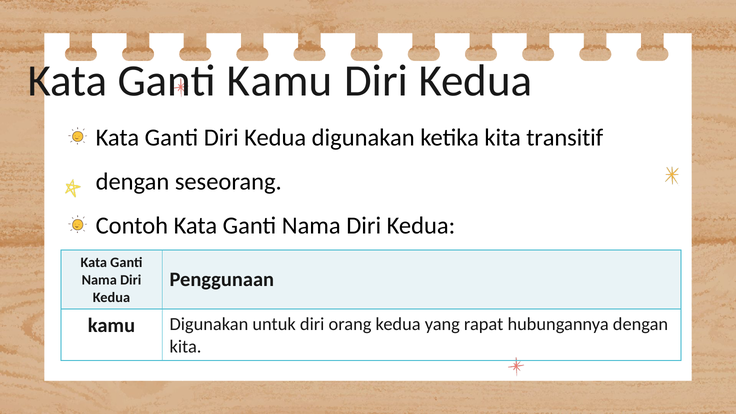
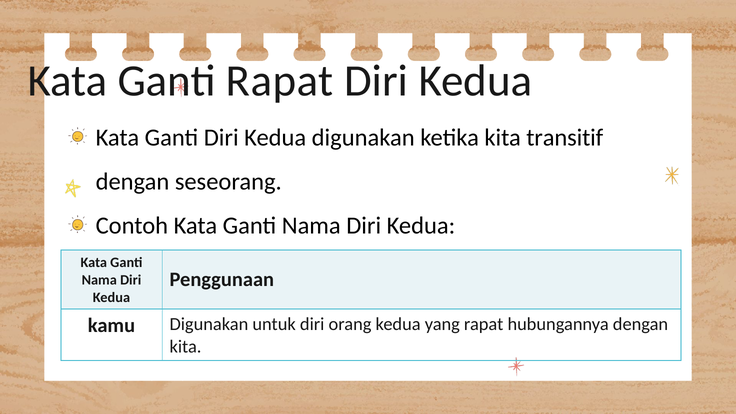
Ganti Kamu: Kamu -> Rapat (280, 81)
